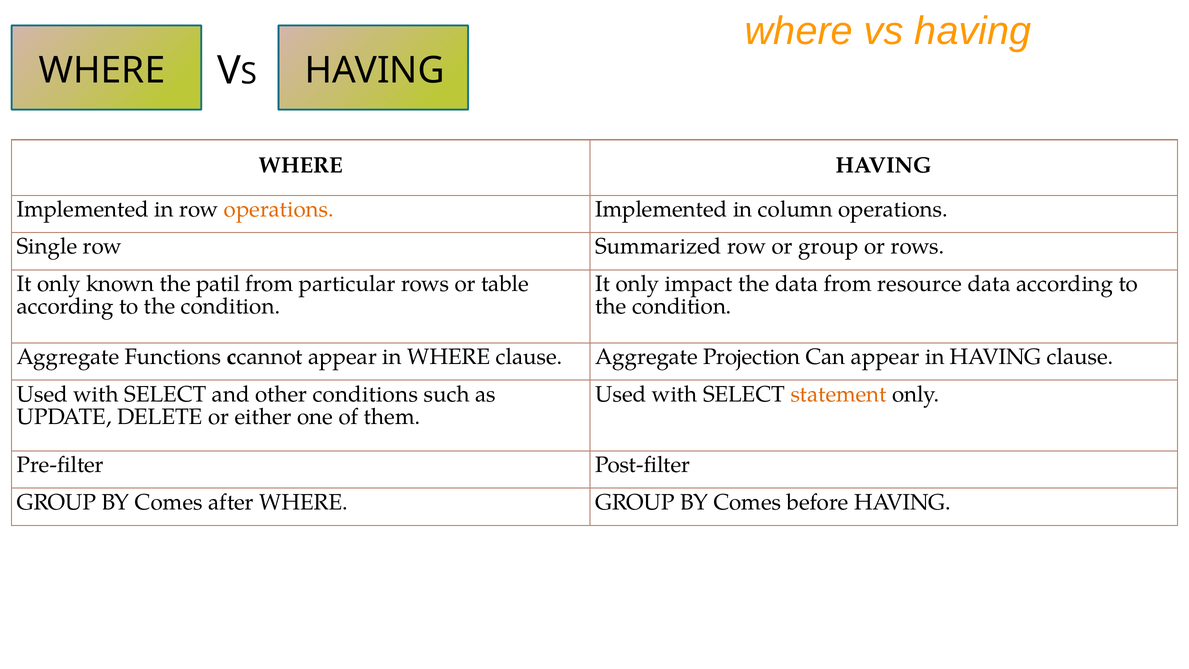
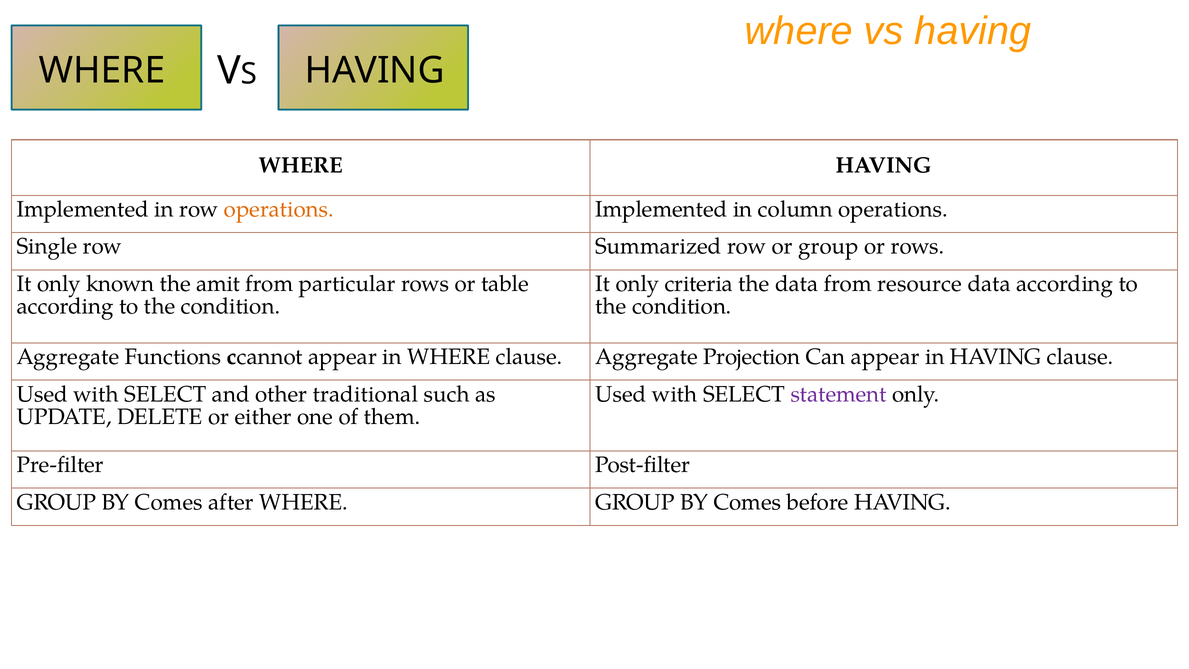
patil: patil -> amit (218, 284)
impact: impact -> criteria (699, 284)
conditions: conditions -> traditional (365, 394)
statement colour: orange -> purple (839, 394)
